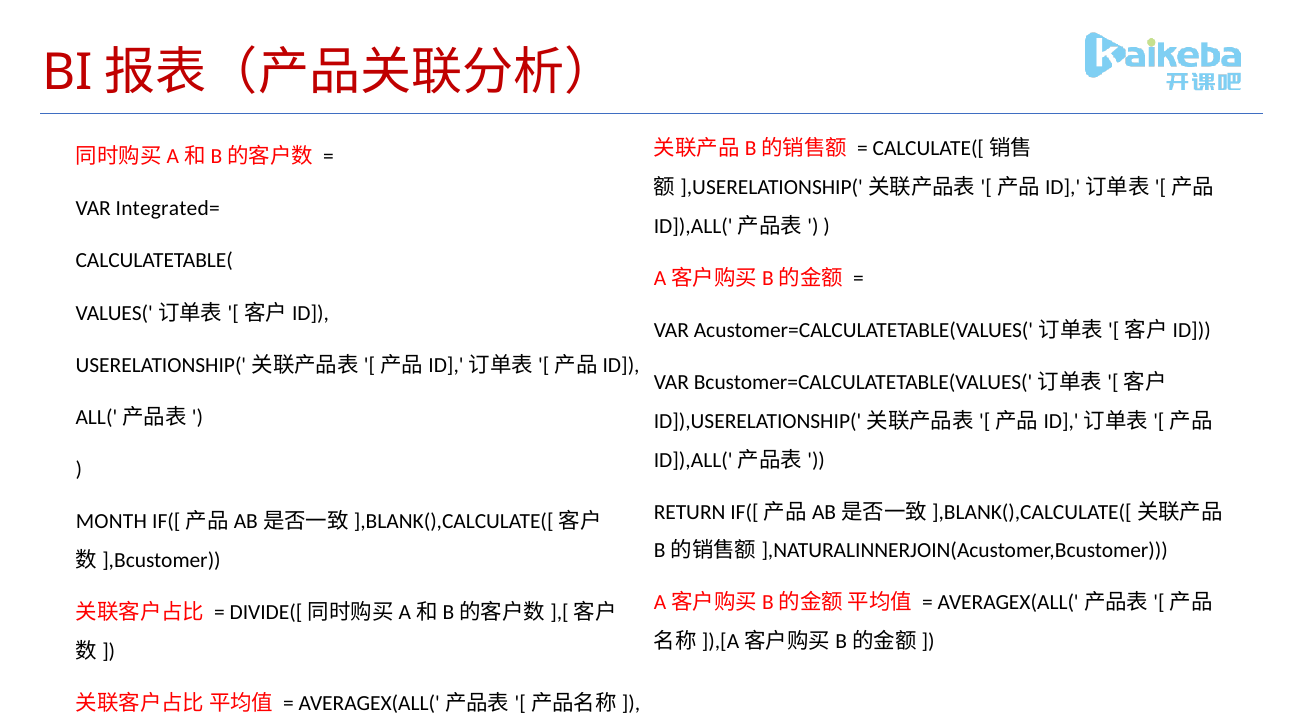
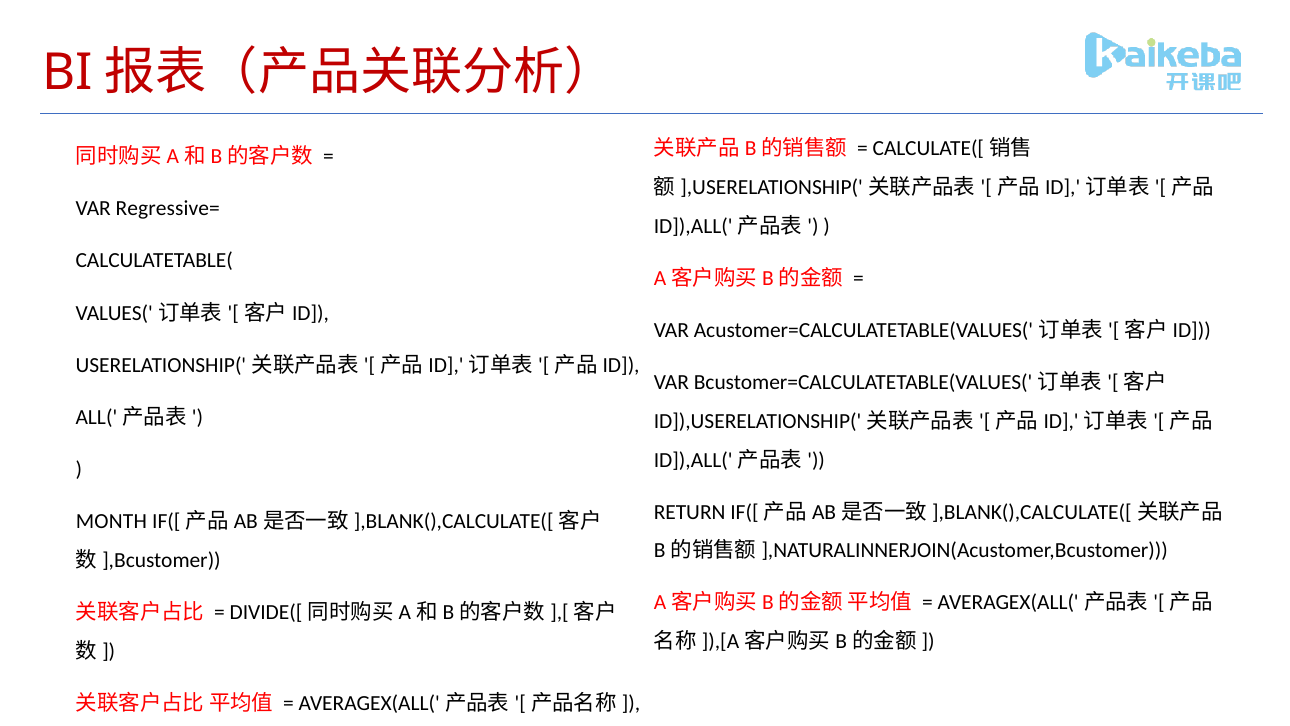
Integrated=: Integrated= -> Regressive= (168, 209)
